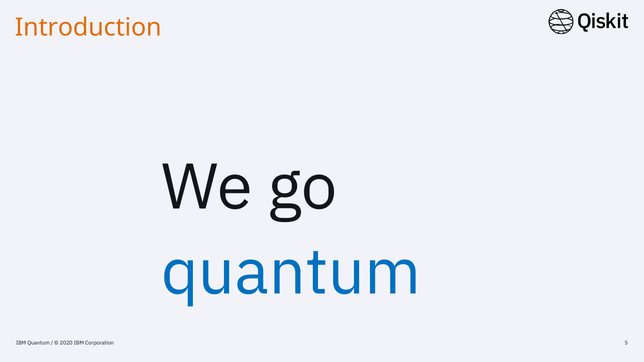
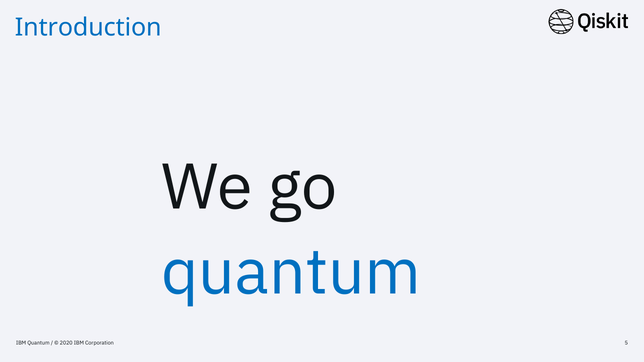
Introduction colour: orange -> blue (88, 28)
